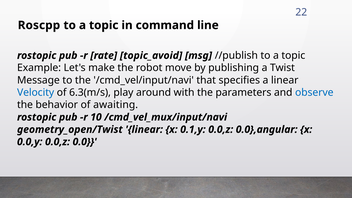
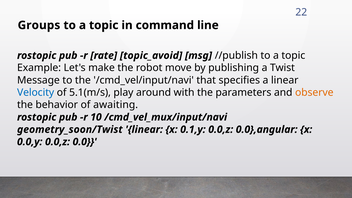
Roscpp: Roscpp -> Groups (39, 25)
6.3(m/s: 6.3(m/s -> 5.1(m/s (90, 93)
observe colour: blue -> orange (314, 93)
geometry_open/Twist: geometry_open/Twist -> geometry_soon/Twist (70, 129)
